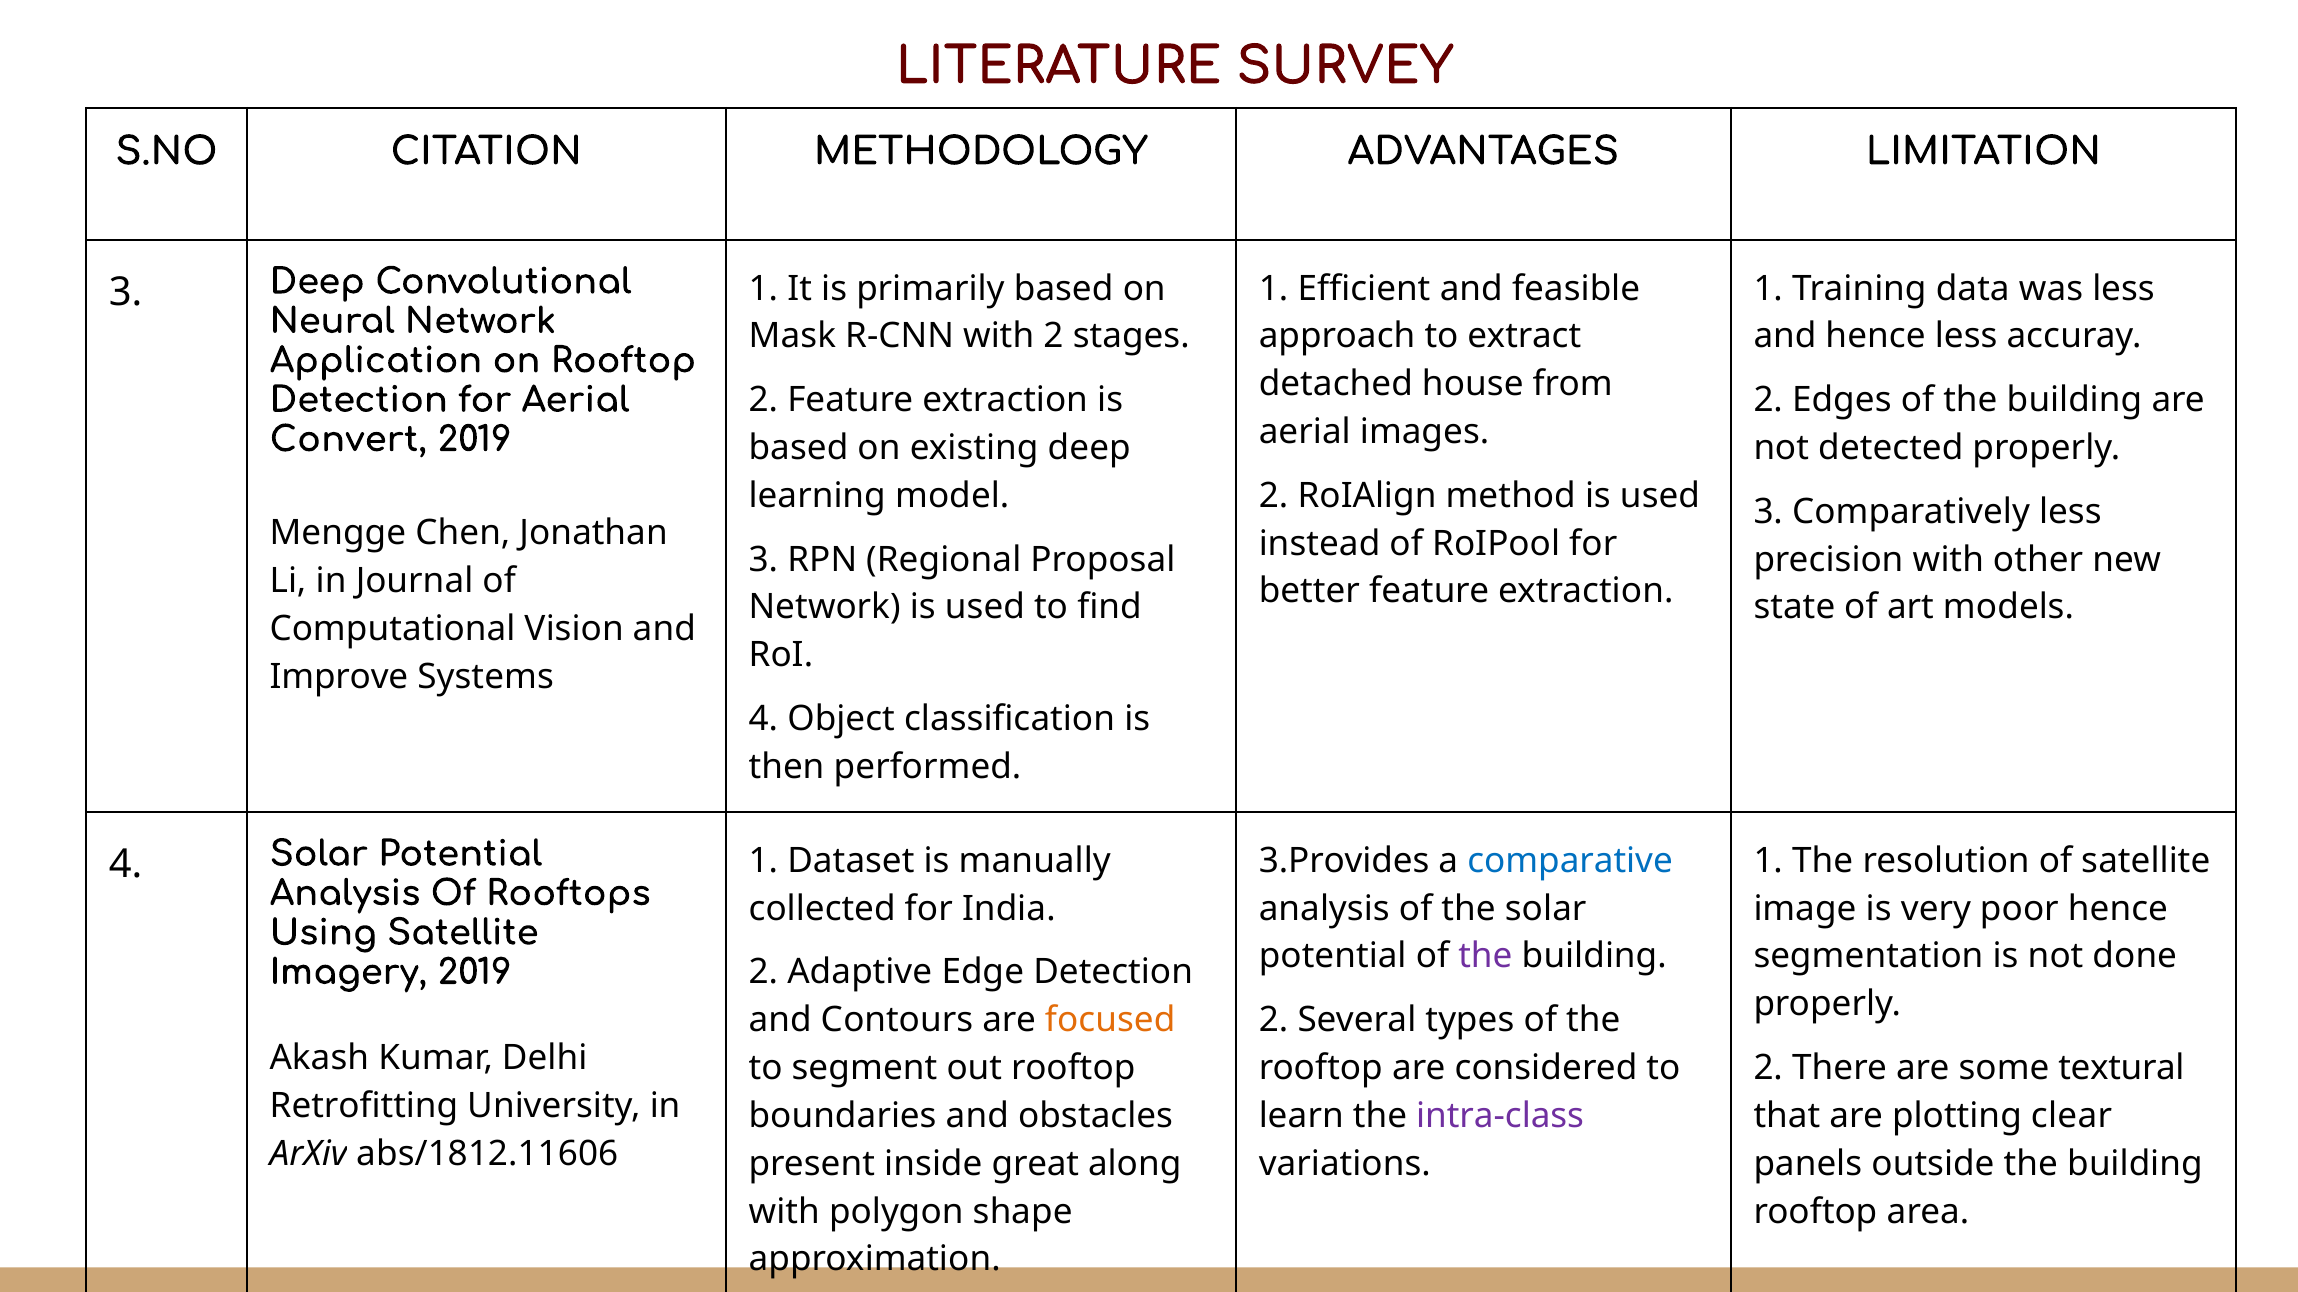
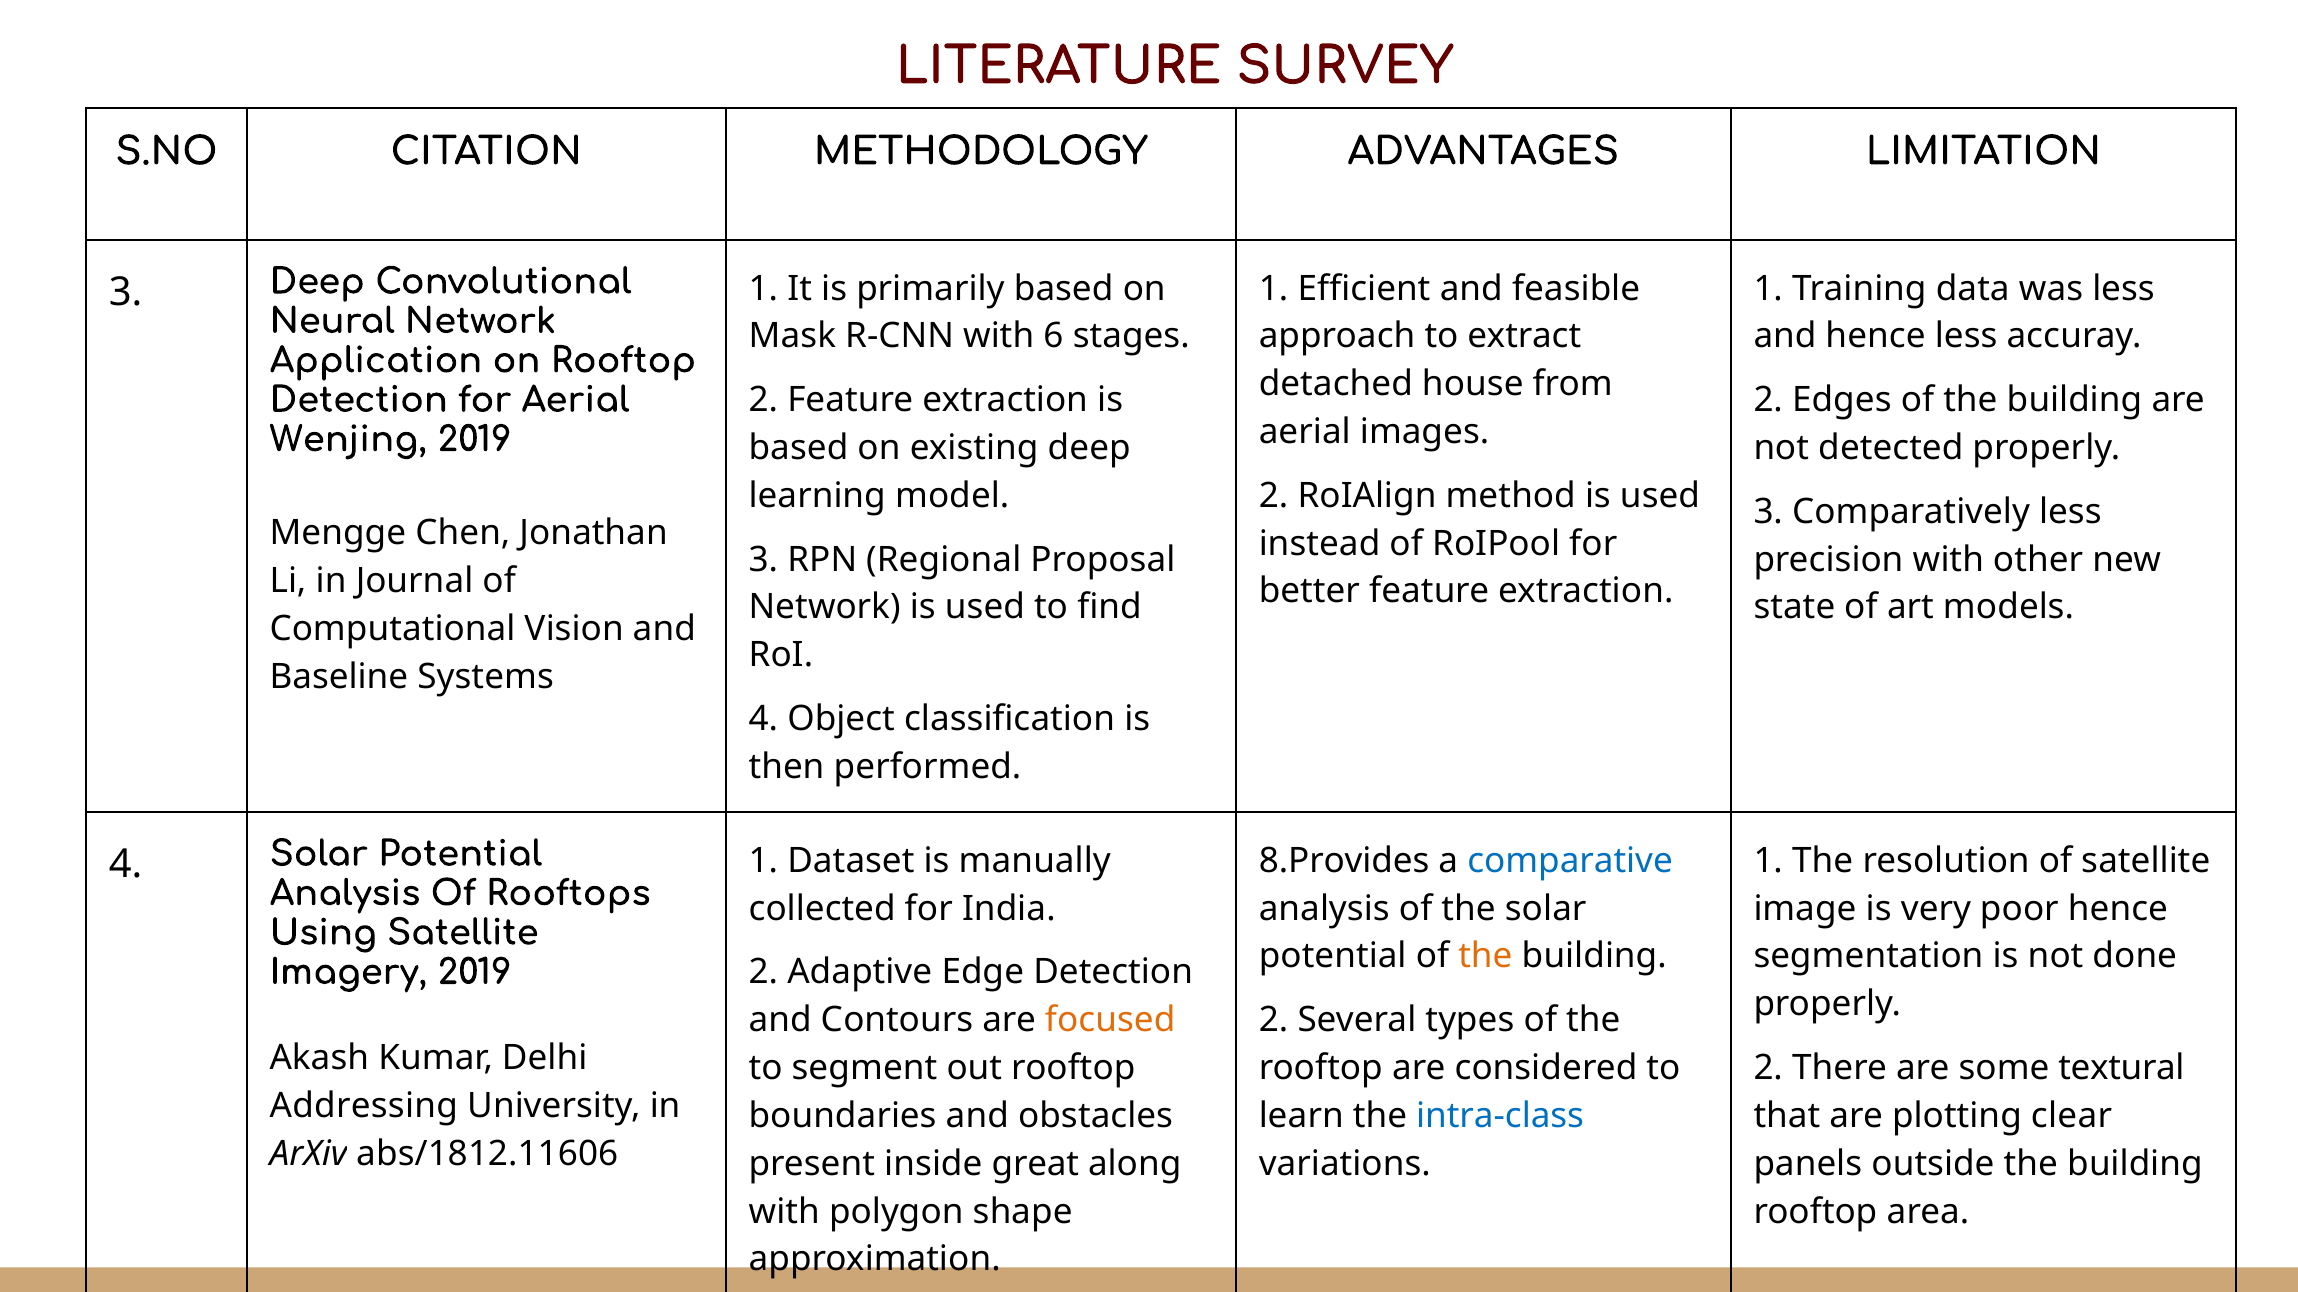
with 2: 2 -> 6 (1053, 336)
Convert: Convert -> Wenjing (348, 440)
Improve: Improve -> Baseline (339, 677)
3.Provides: 3.Provides -> 8.Provides (1344, 861)
the colour: purple -> orange (1485, 957)
Retrofitting: Retrofitting -> Addressing (364, 1106)
intra-class colour: purple -> blue (1500, 1116)
